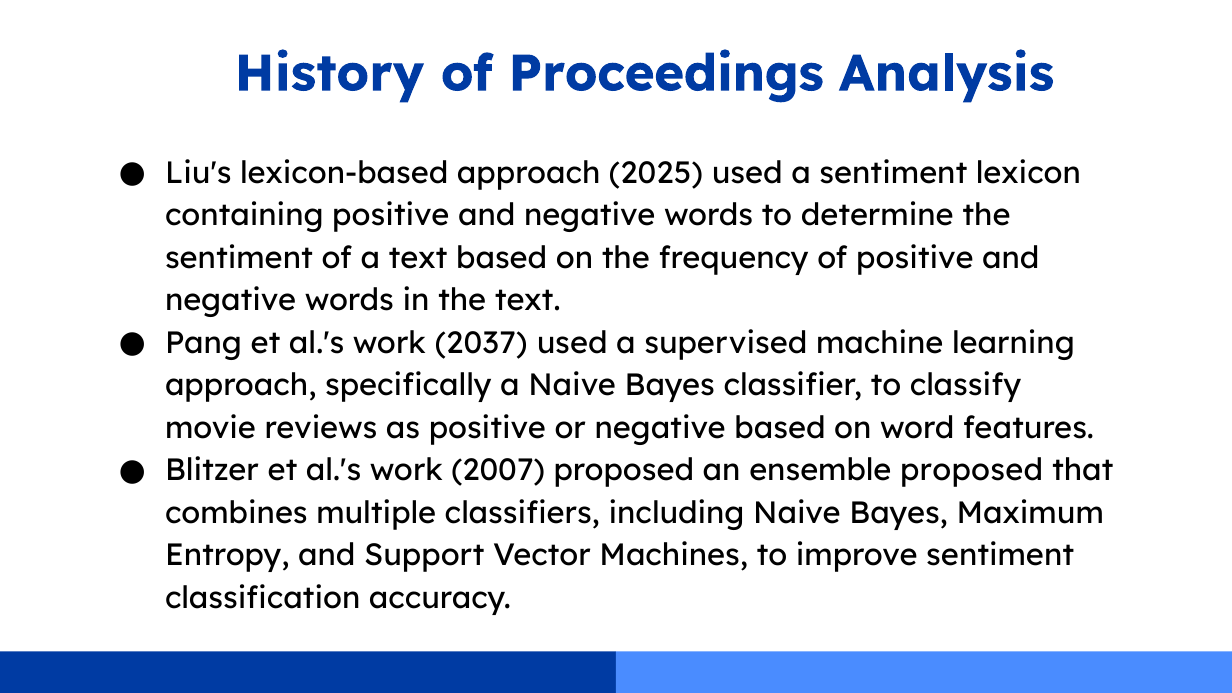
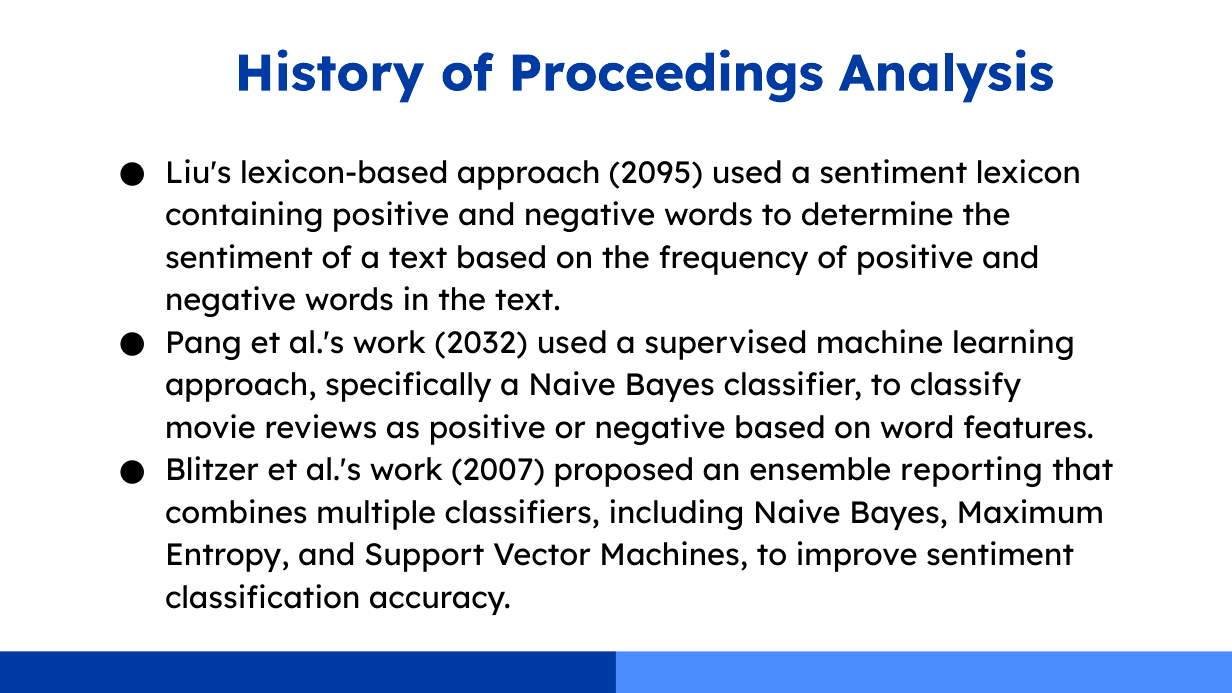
2025: 2025 -> 2095 (656, 173)
2037: 2037 -> 2032 (481, 343)
ensemble proposed: proposed -> reporting (972, 471)
